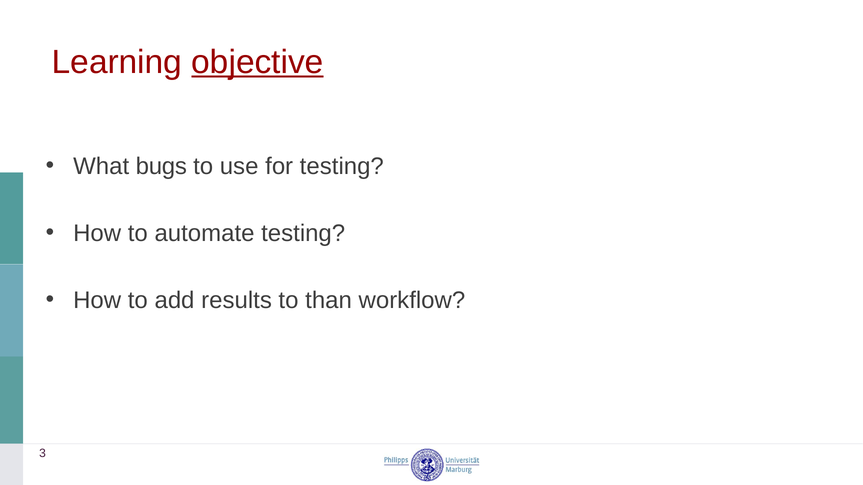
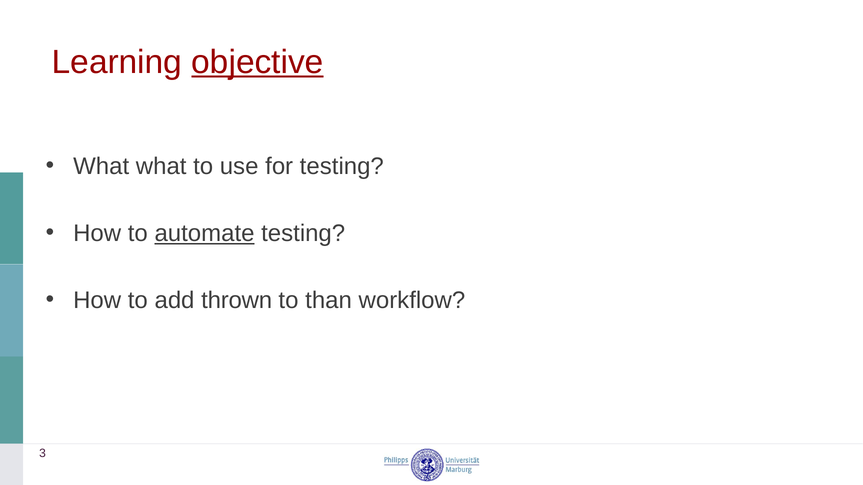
What bugs: bugs -> what (161, 166)
automate underline: none -> present (205, 233)
results: results -> thrown (237, 301)
